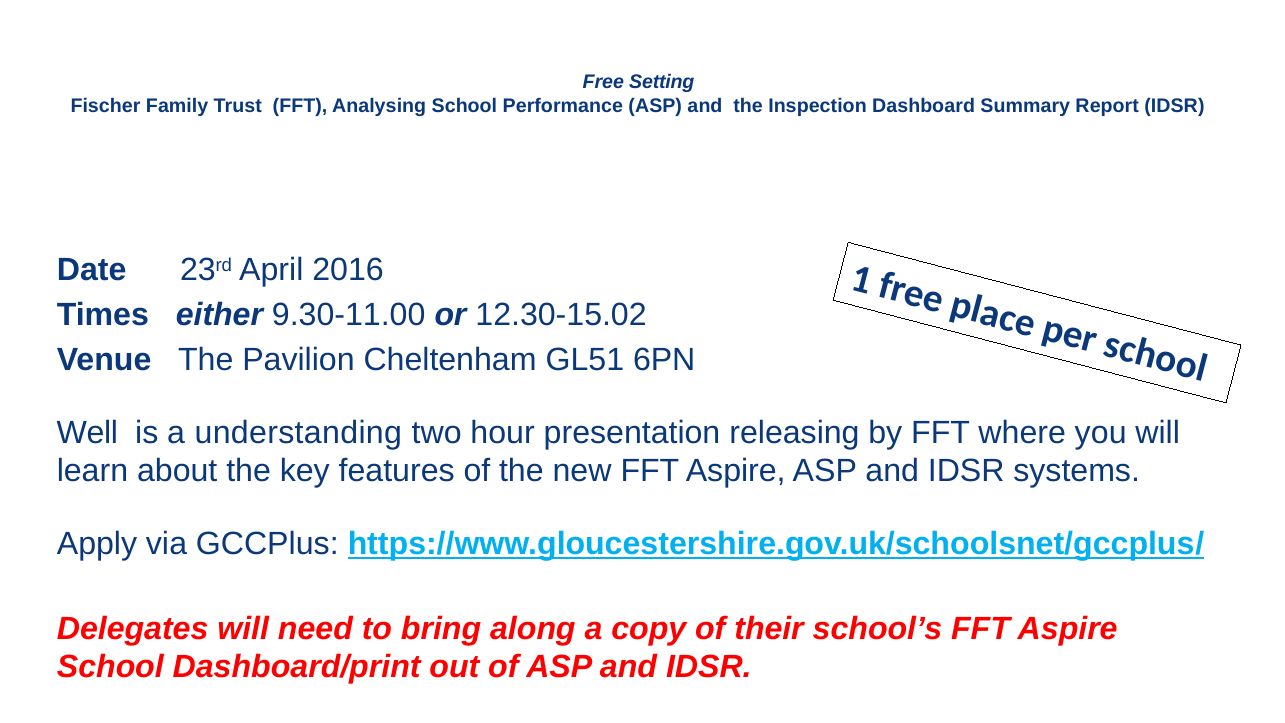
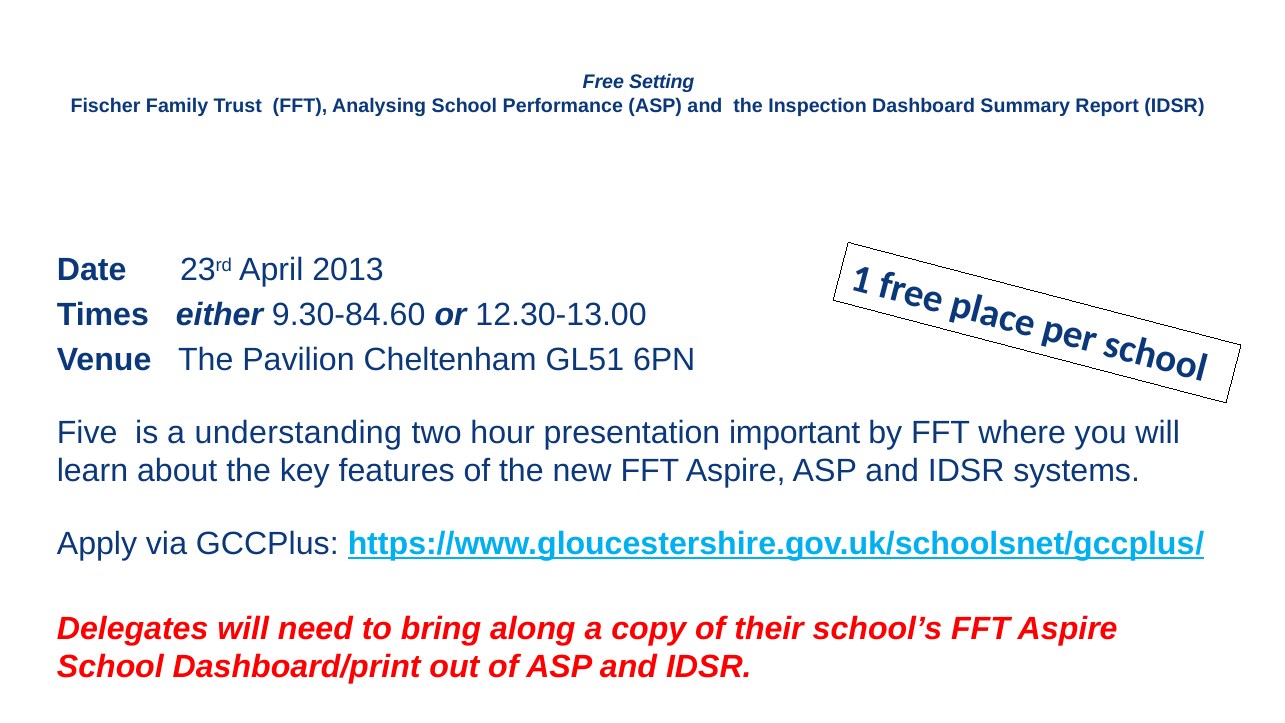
2016: 2016 -> 2013 (348, 270)
9.30-11.00: 9.30-11.00 -> 9.30-84.60 (349, 315)
12.30-15.02: 12.30-15.02 -> 12.30-13.00 (561, 315)
Well: Well -> Five (87, 433)
releasing: releasing -> important (795, 433)
